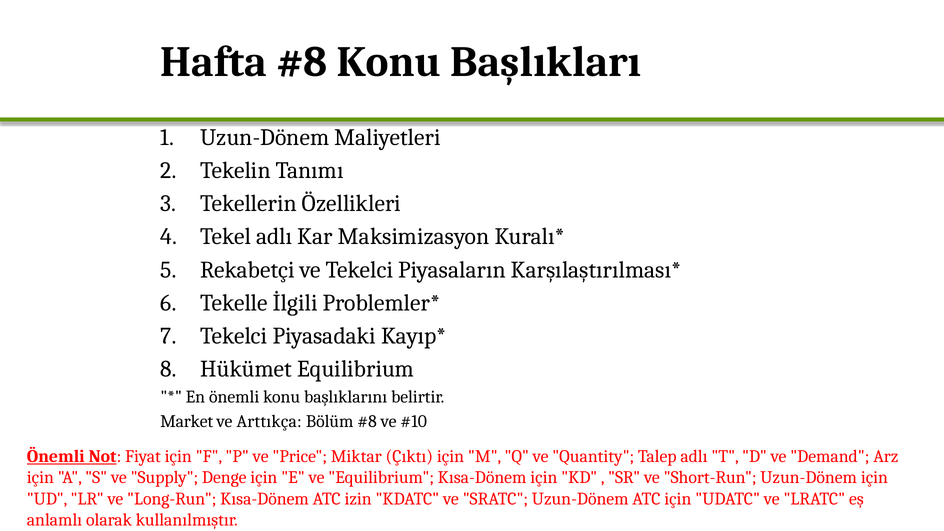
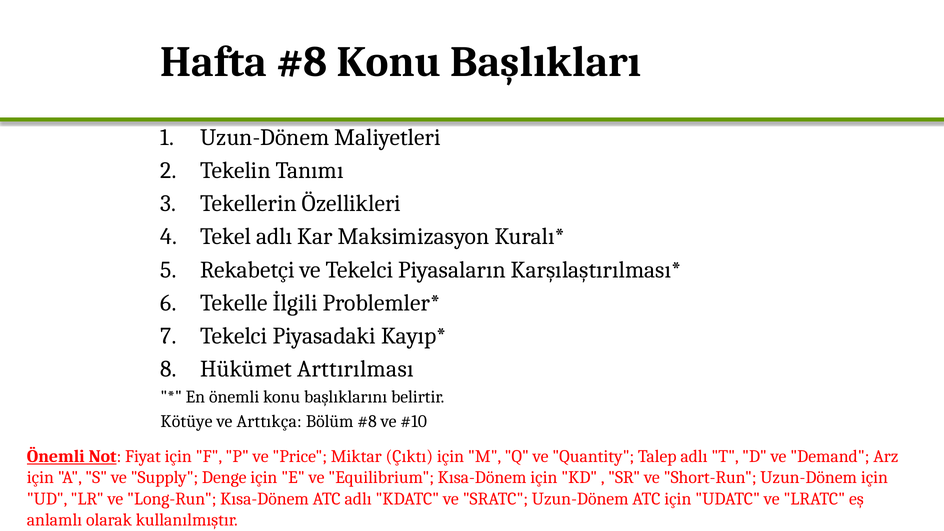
Hükümet Equilibrium: Equilibrium -> Arttırılması (355, 369)
Market: Market -> Kötüye (186, 421)
ATC izin: izin -> adlı (358, 499)
